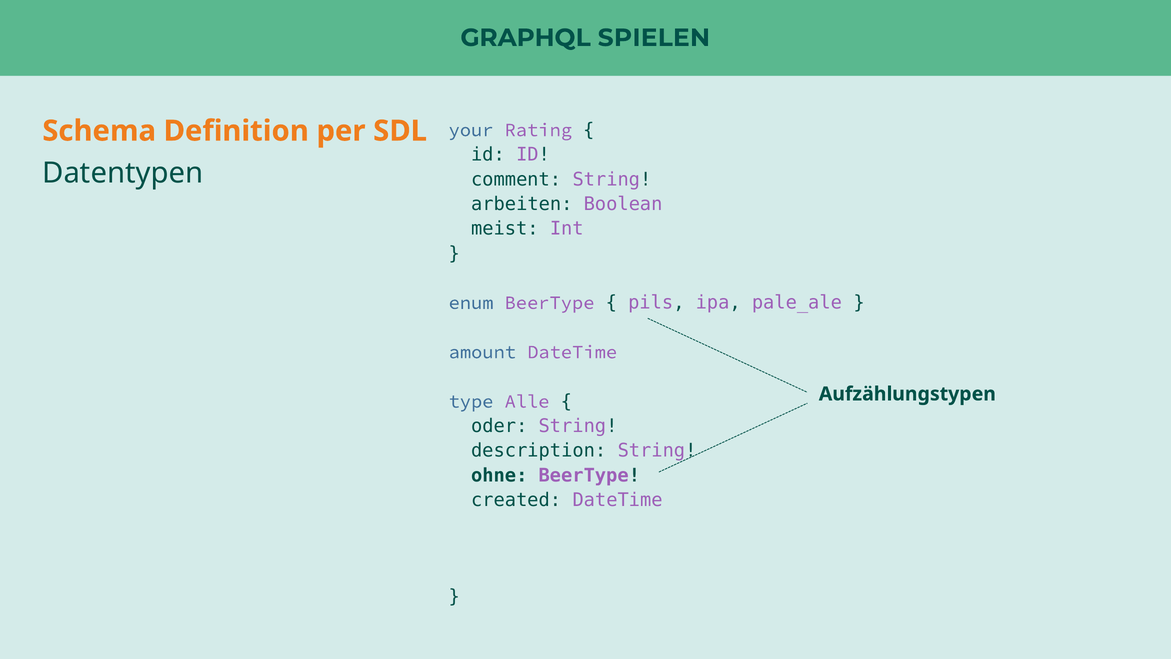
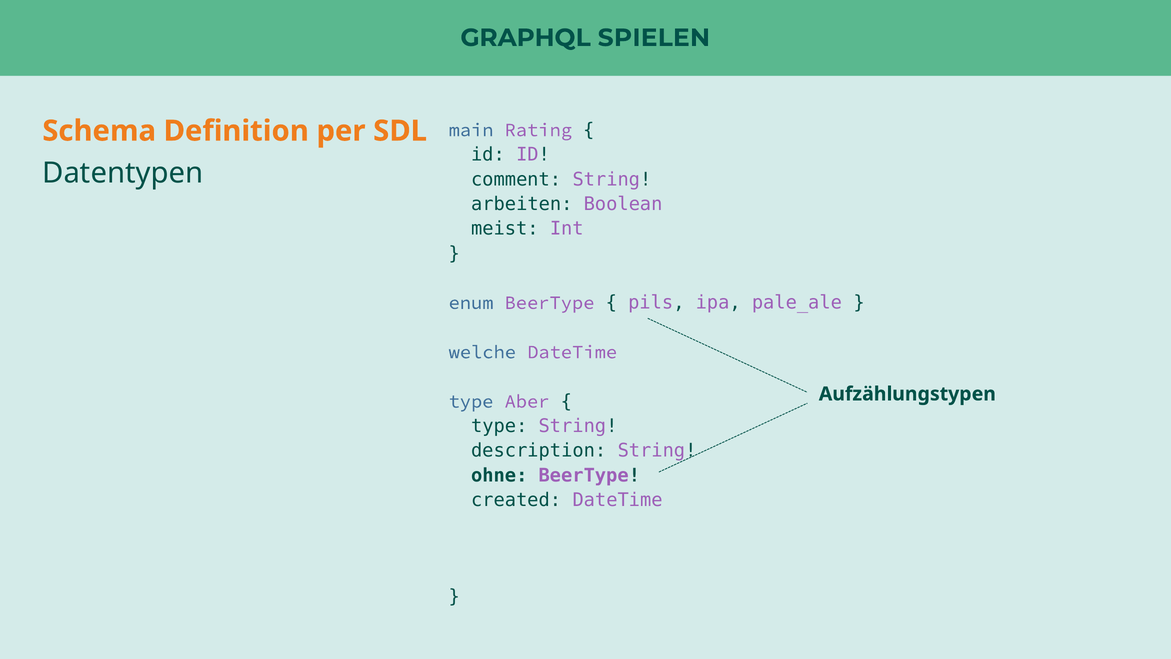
your: your -> main (471, 130)
amount: amount -> welche (482, 352)
Alle: Alle -> Aber (527, 401)
oder: oder -> type (499, 426)
